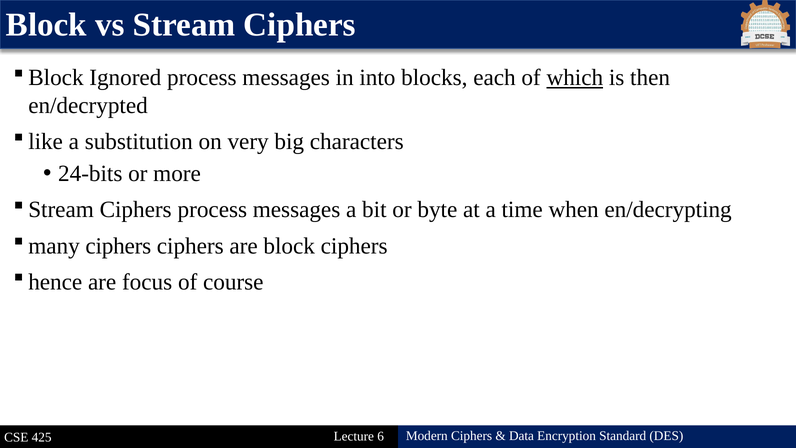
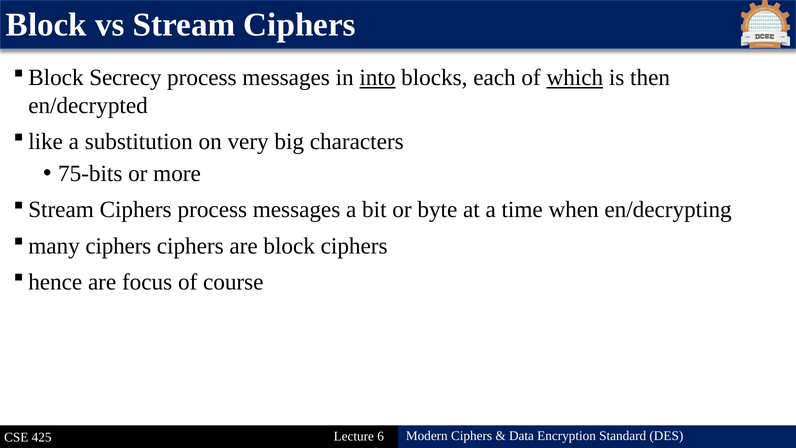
Ignored: Ignored -> Secrecy (125, 78)
into underline: none -> present (377, 78)
24-bits: 24-bits -> 75-bits (90, 174)
